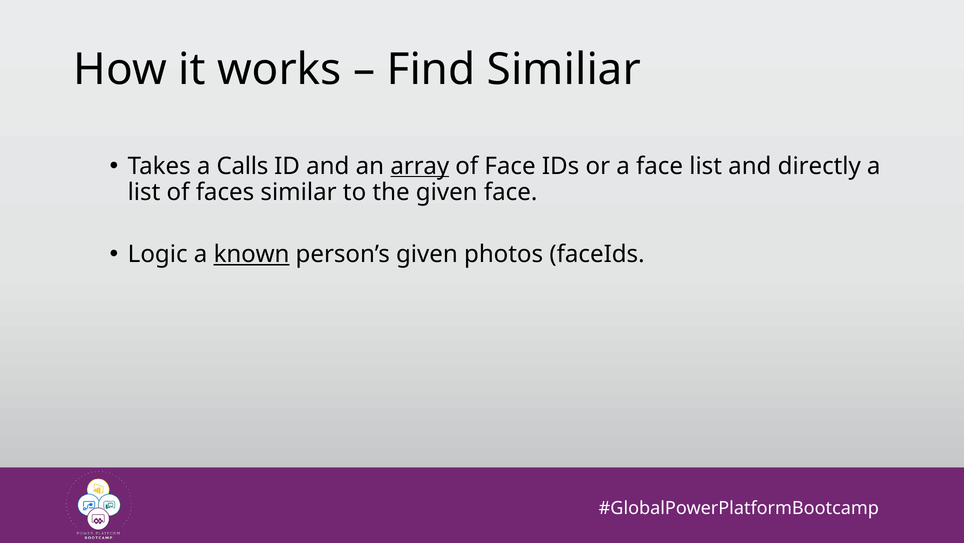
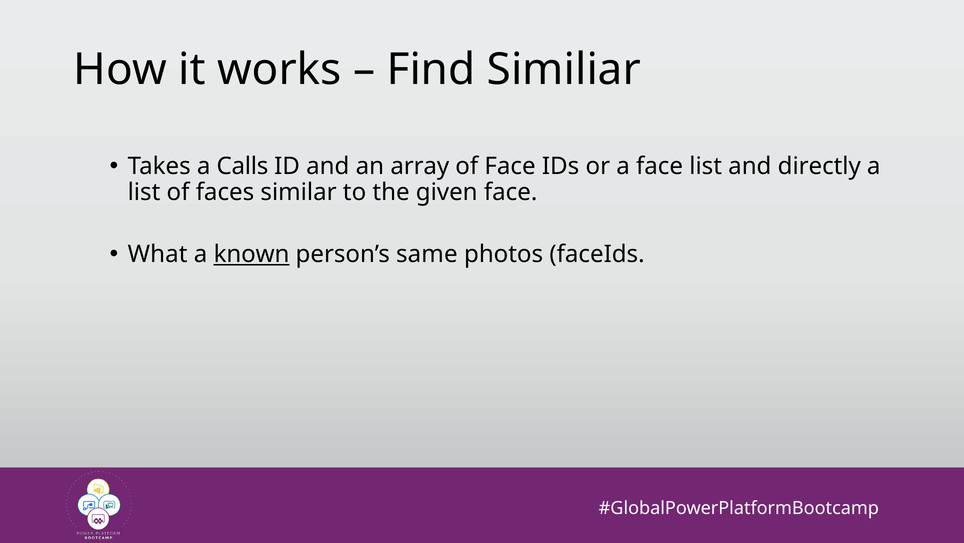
array underline: present -> none (420, 166)
Logic: Logic -> What (158, 254)
person’s given: given -> same (427, 254)
